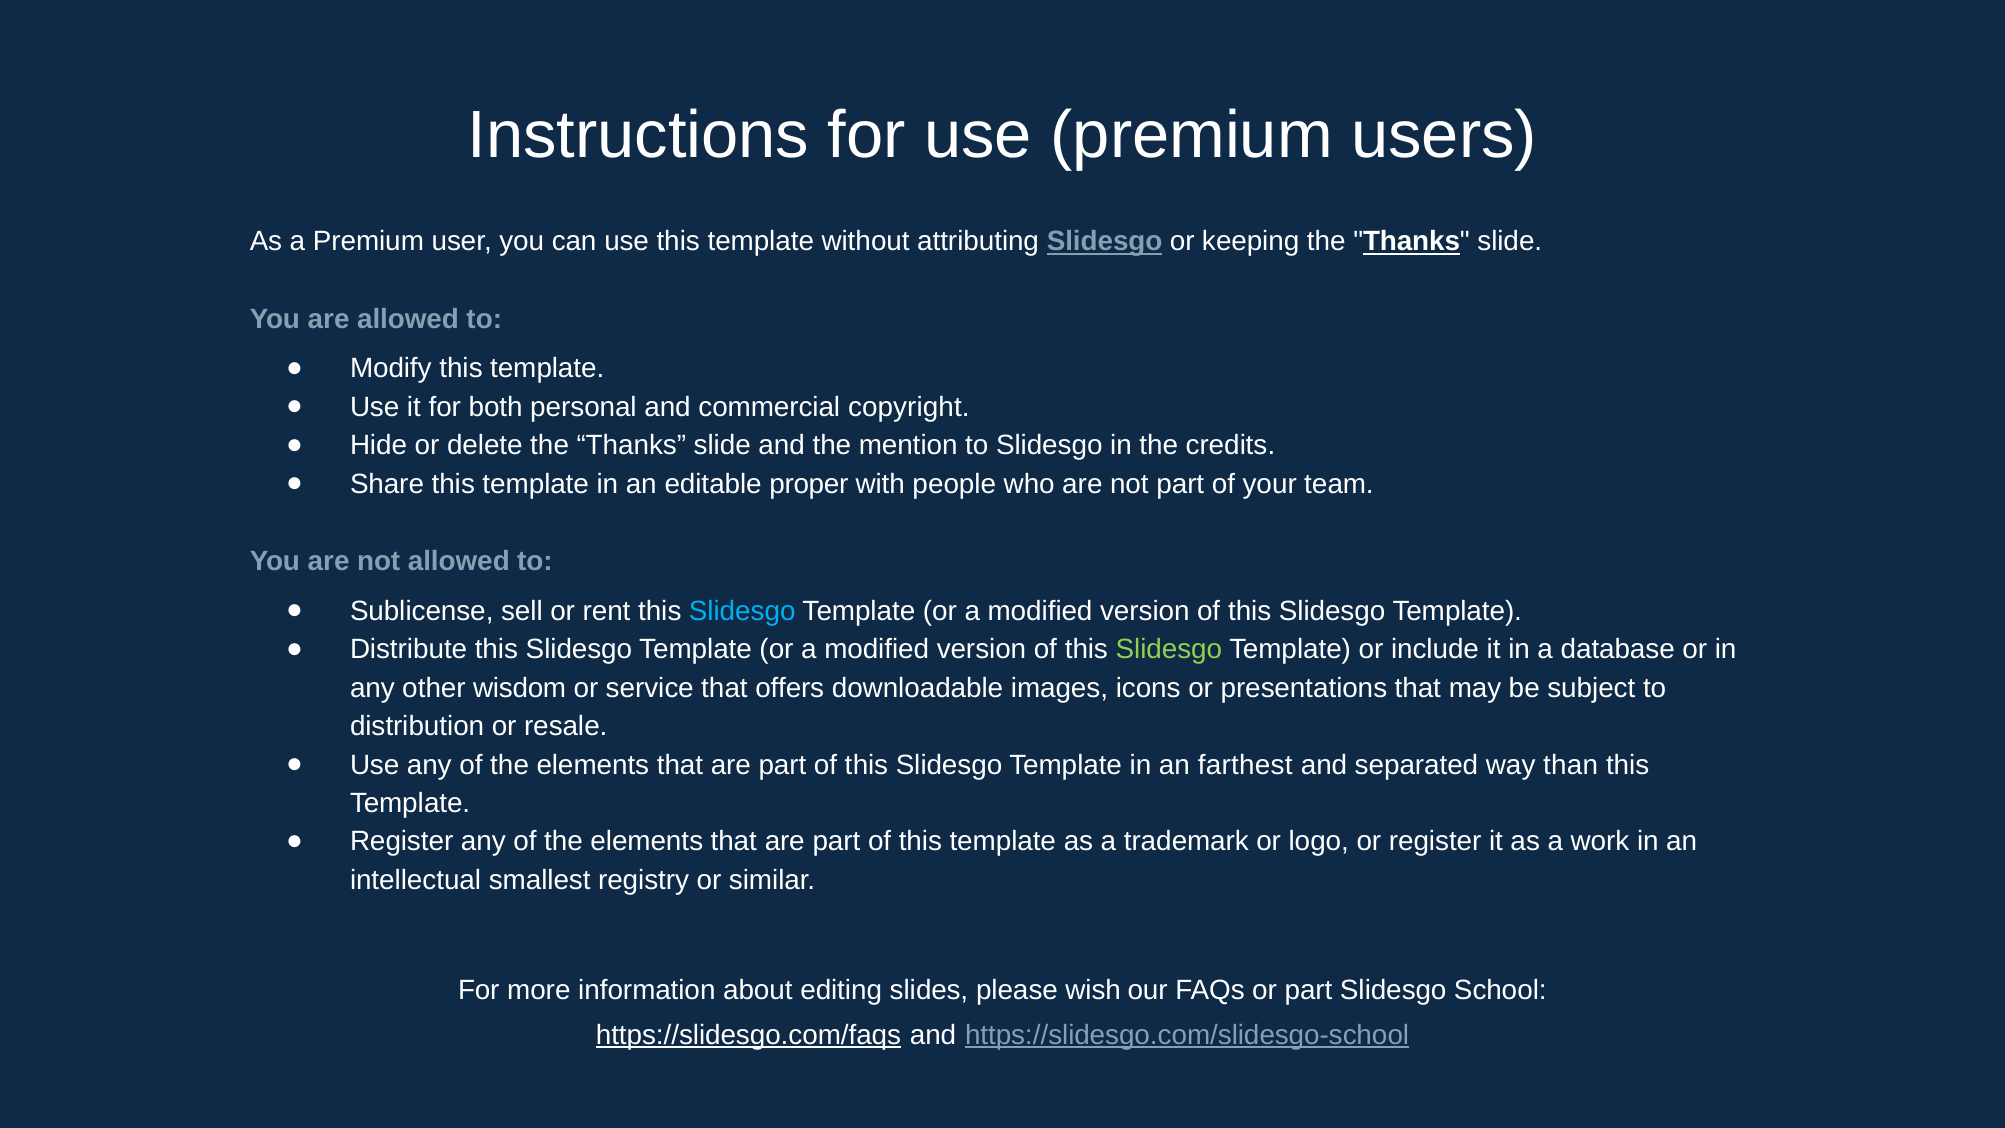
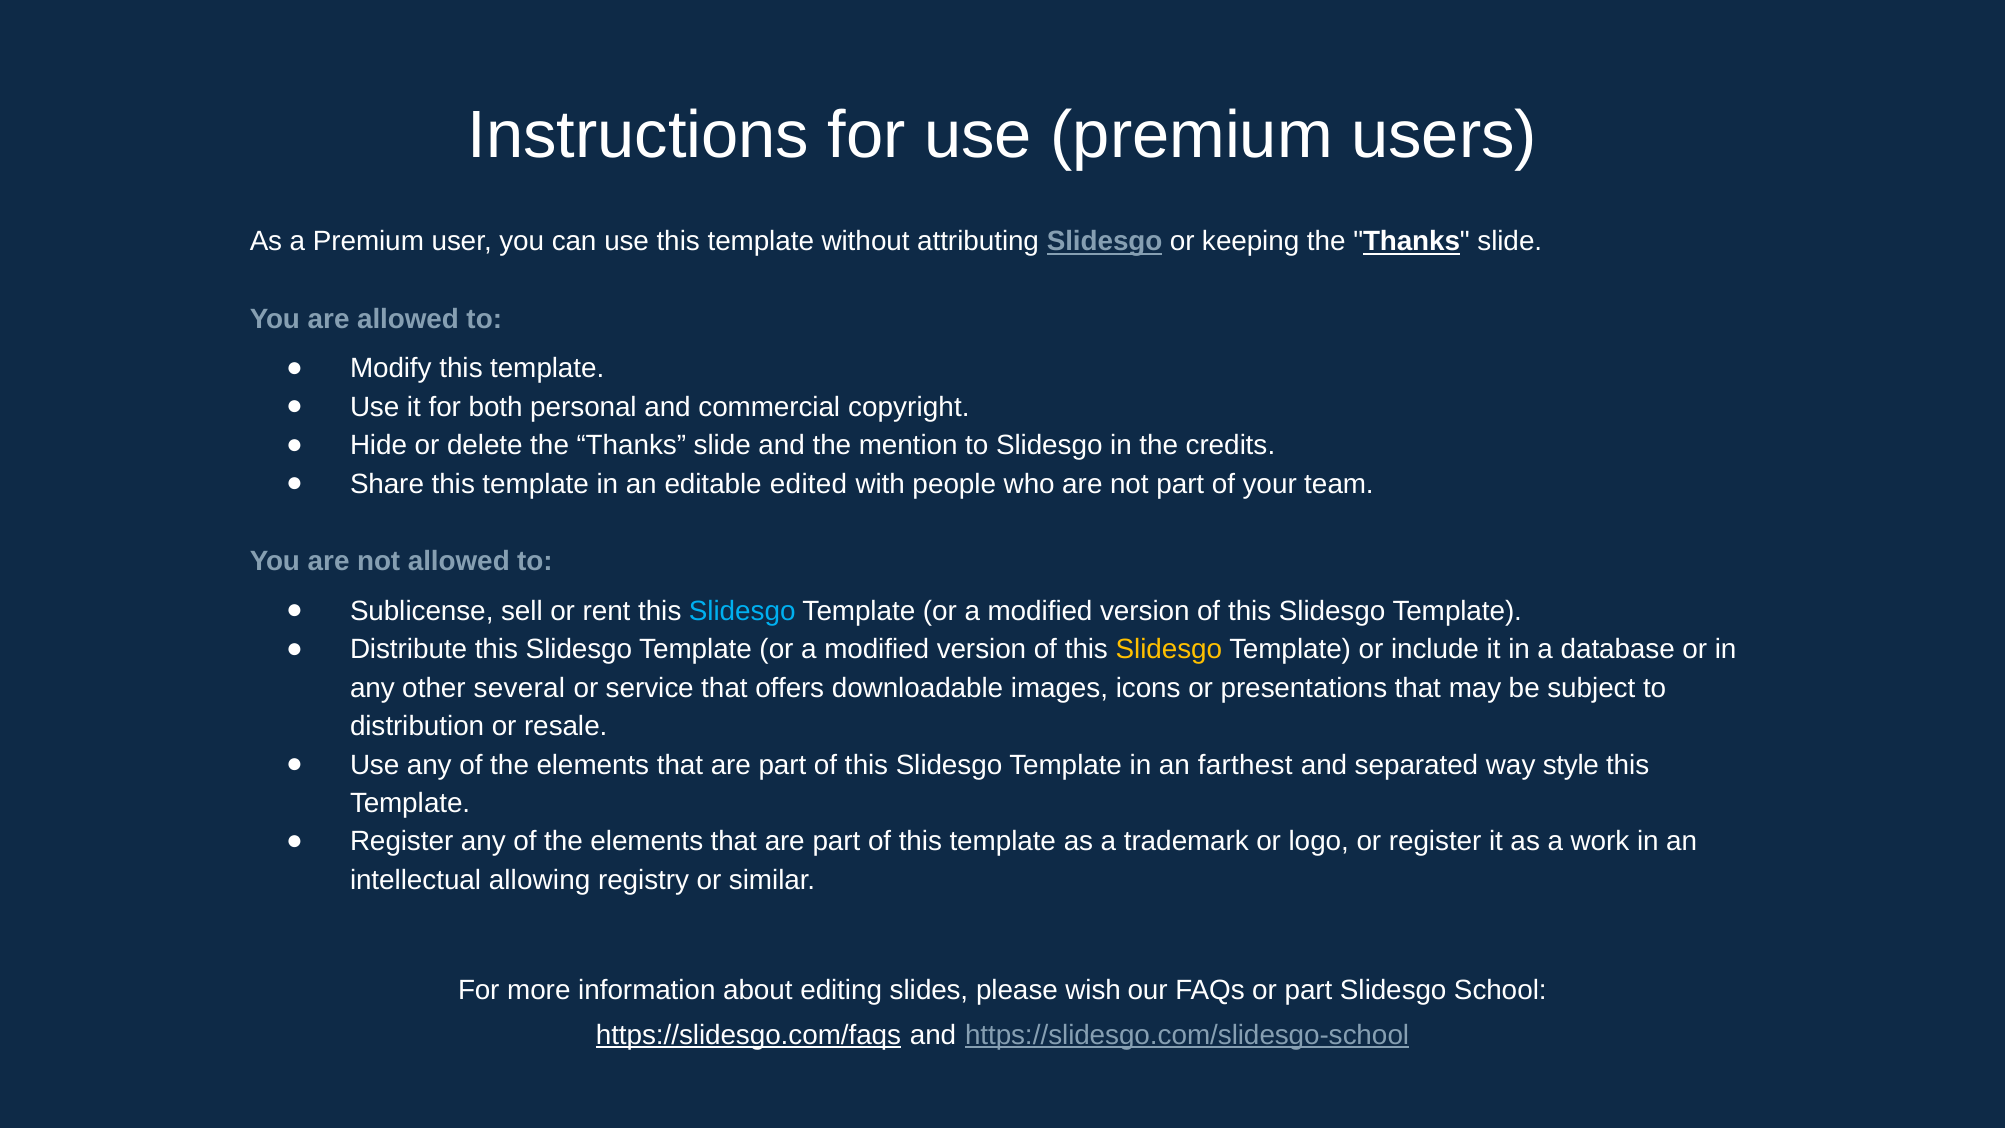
proper: proper -> edited (809, 484)
Slidesgo colour: light green -> yellow (1169, 649)
wisdom: wisdom -> several (519, 688)
than: than -> style (1571, 765)
smallest: smallest -> allowing (540, 880)
